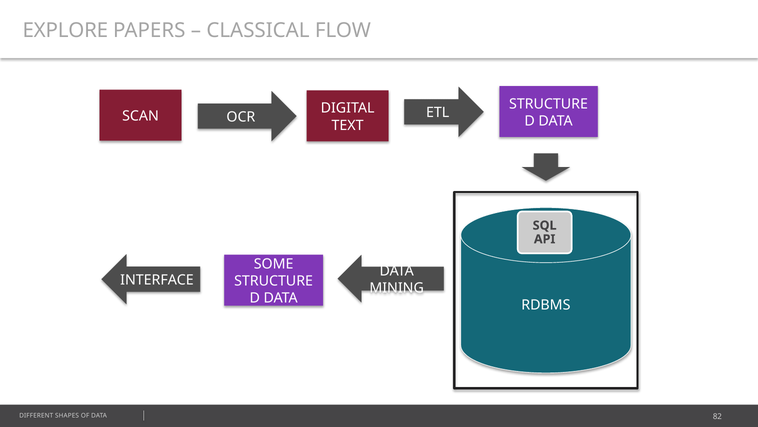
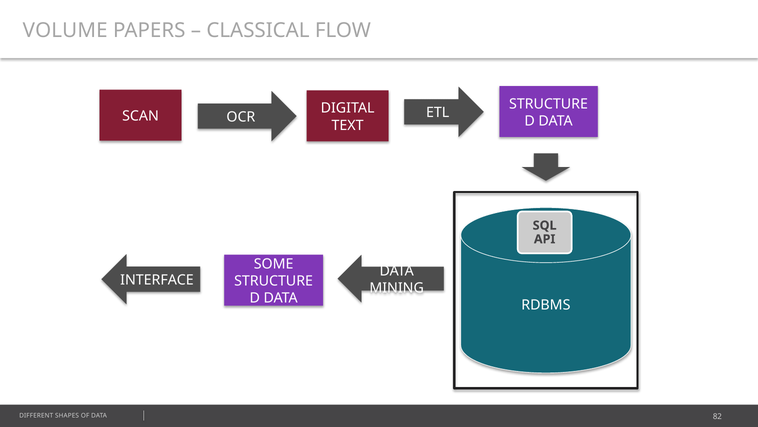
EXPLORE: EXPLORE -> VOLUME (65, 30)
